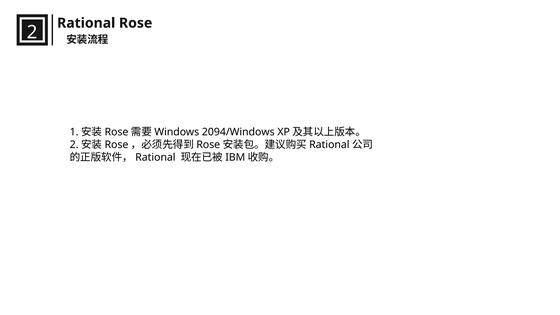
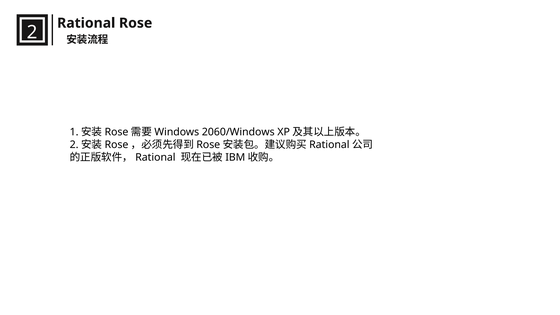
2094/Windows: 2094/Windows -> 2060/Windows (238, 132)
